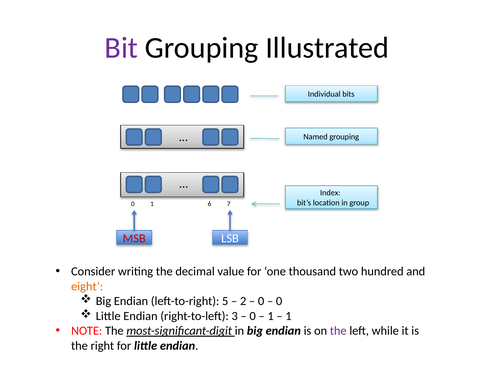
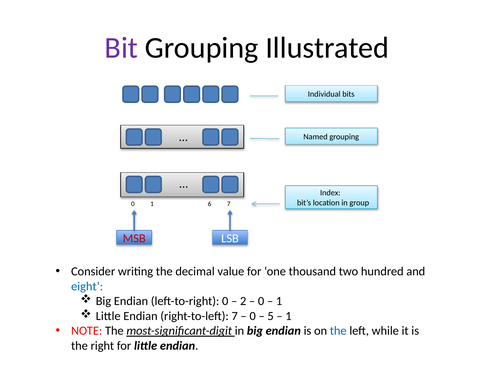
eight colour: orange -> blue (87, 286)
left-to-right 5: 5 -> 0 (225, 301)
0: 0 -> 1 (279, 301)
right-to-left 3: 3 -> 7 (235, 316)
1: 1 -> 5 (271, 316)
the colour: purple -> blue (338, 330)
